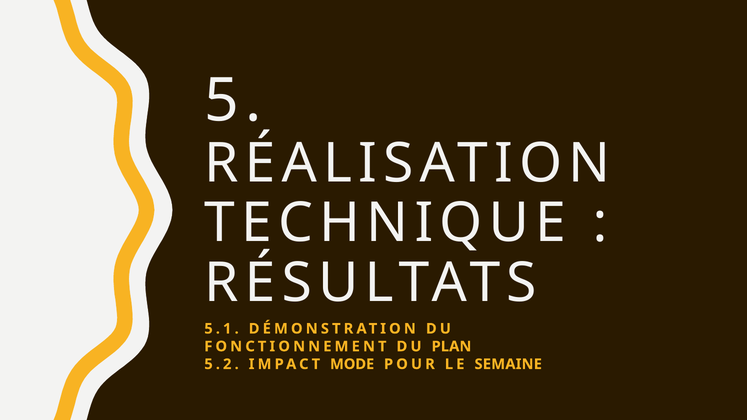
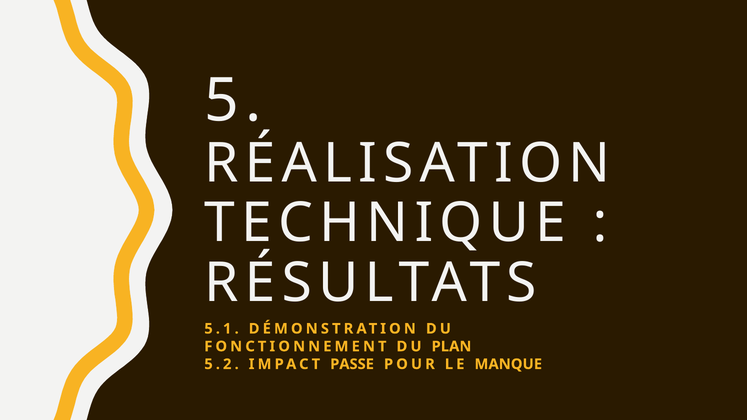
MODE: MODE -> PASSE (352, 364)
SEMAINE: SEMAINE -> MANQUE (508, 364)
